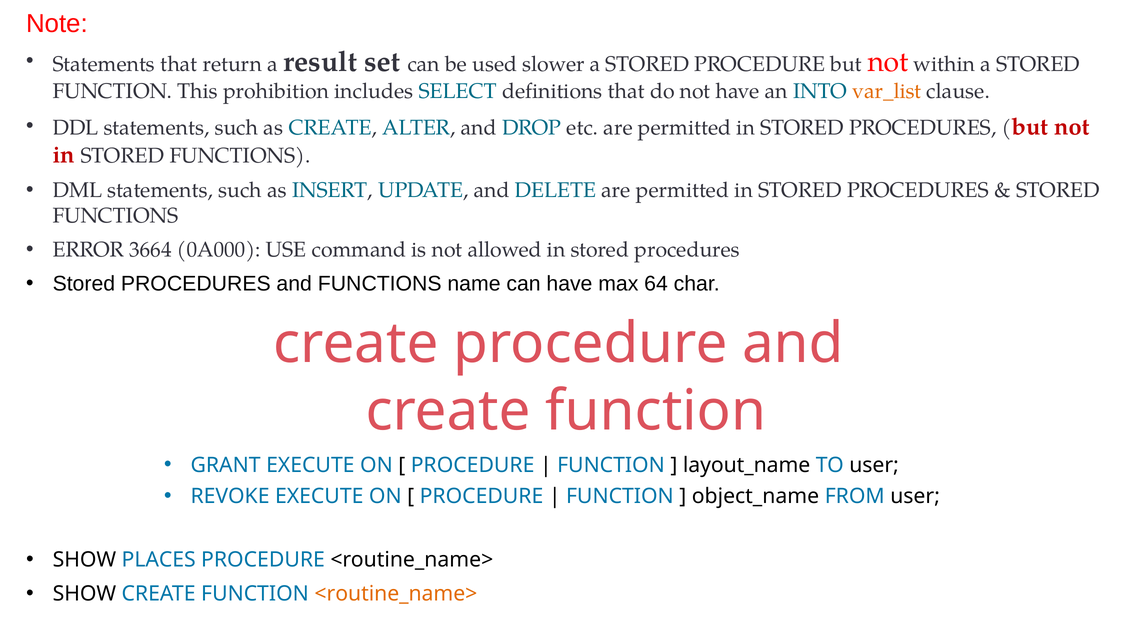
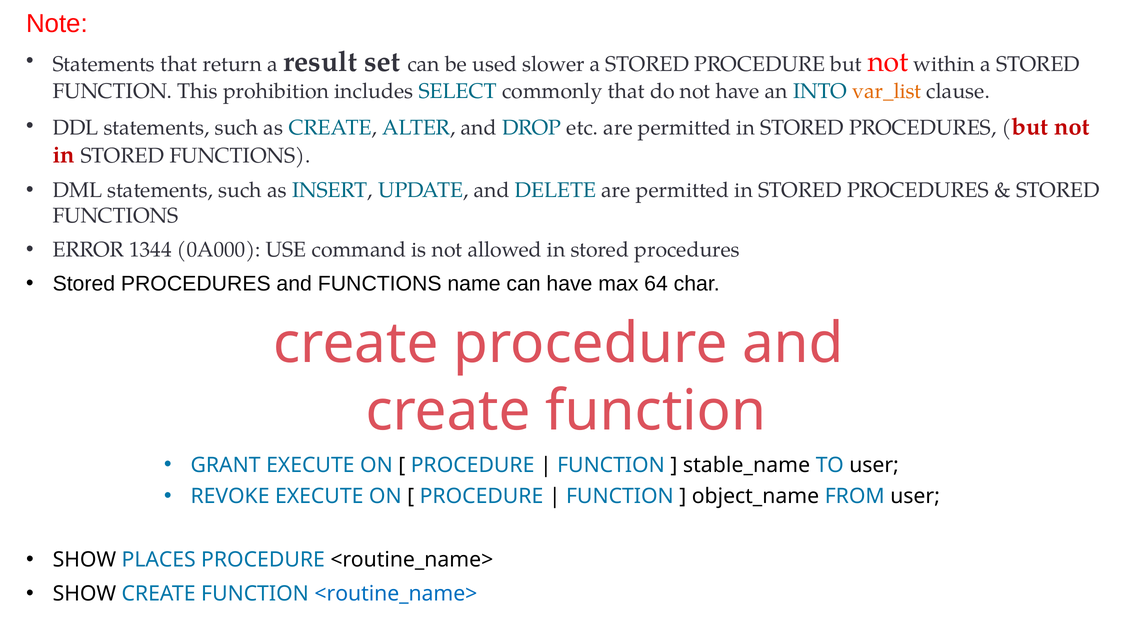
definitions: definitions -> commonly (552, 91)
3664: 3664 -> 1344 (150, 250)
layout_name: layout_name -> stable_name (747, 465)
<routine_name> colour: orange -> blue (396, 593)
